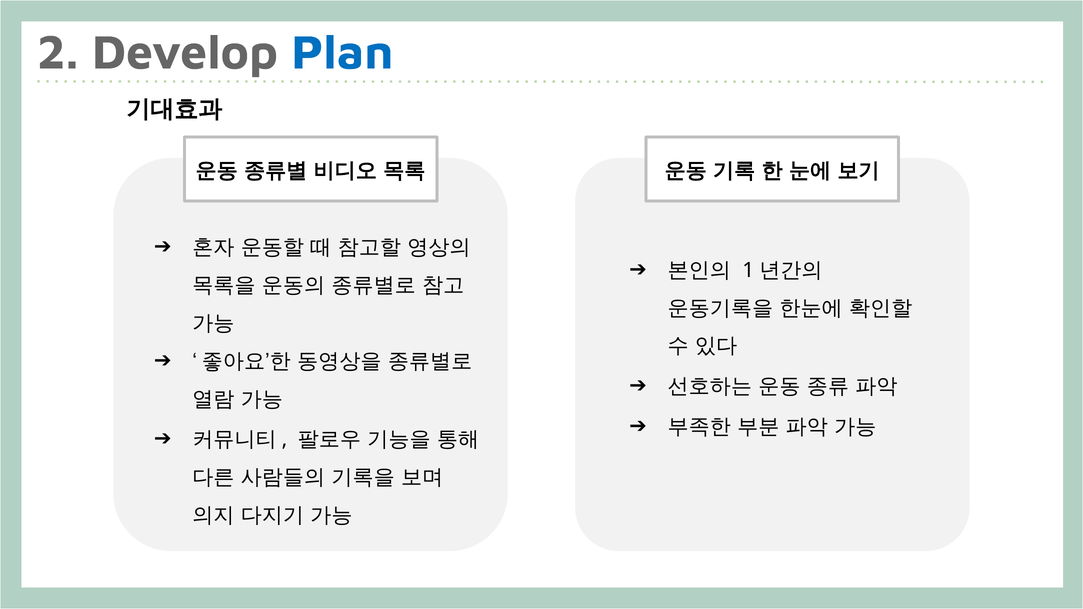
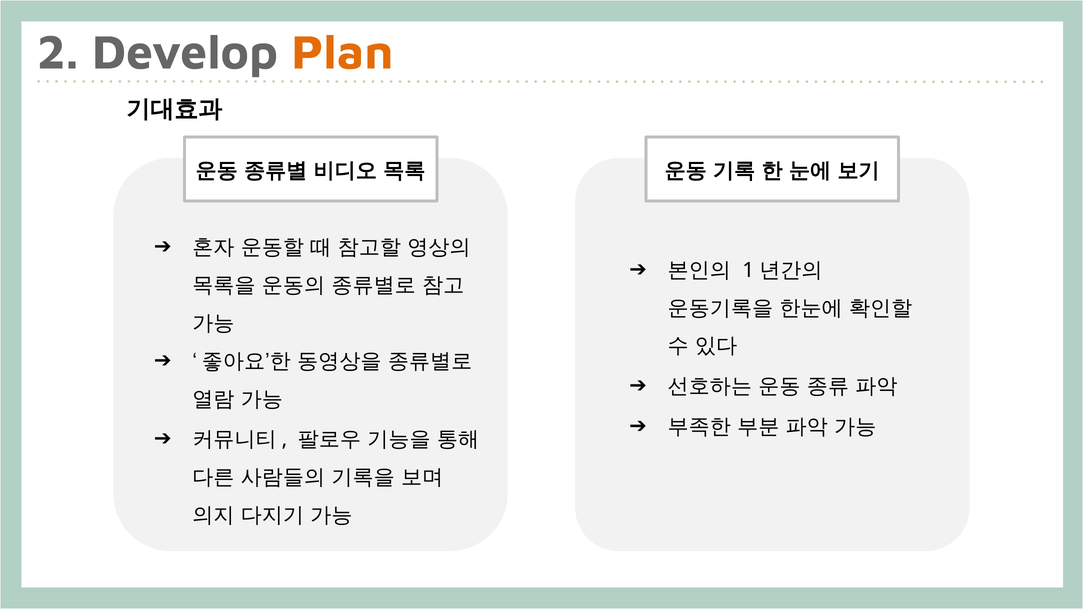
Plan colour: blue -> orange (342, 53)
